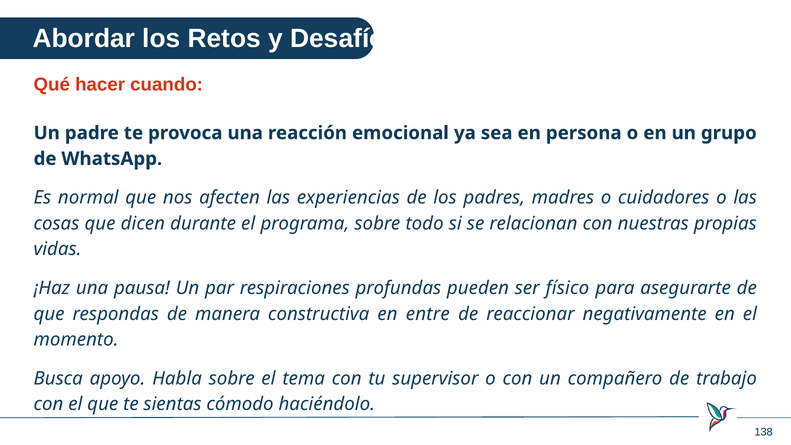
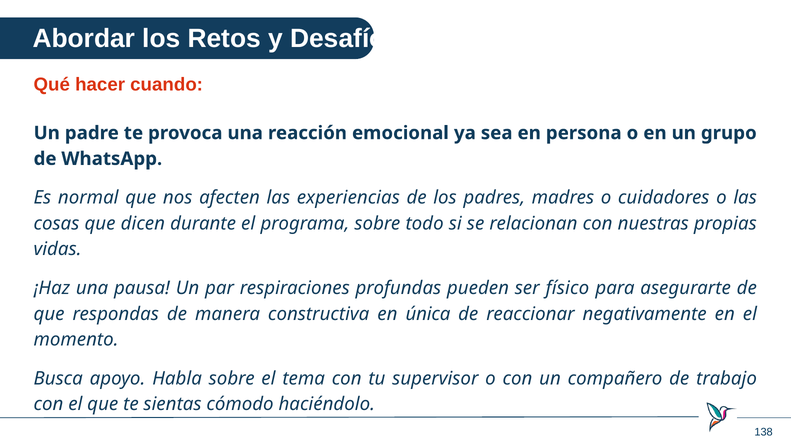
entre: entre -> única (428, 314)
